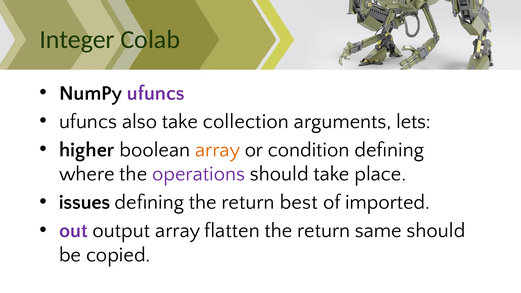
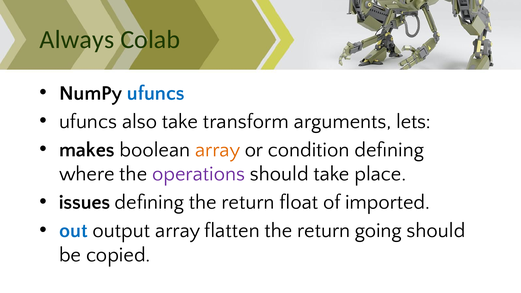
Integer: Integer -> Always (77, 40)
ufuncs colour: purple -> blue (156, 93)
collection: collection -> transform (246, 121)
higher: higher -> makes (87, 150)
best: best -> float (299, 202)
out colour: purple -> blue (73, 231)
same: same -> going (378, 231)
